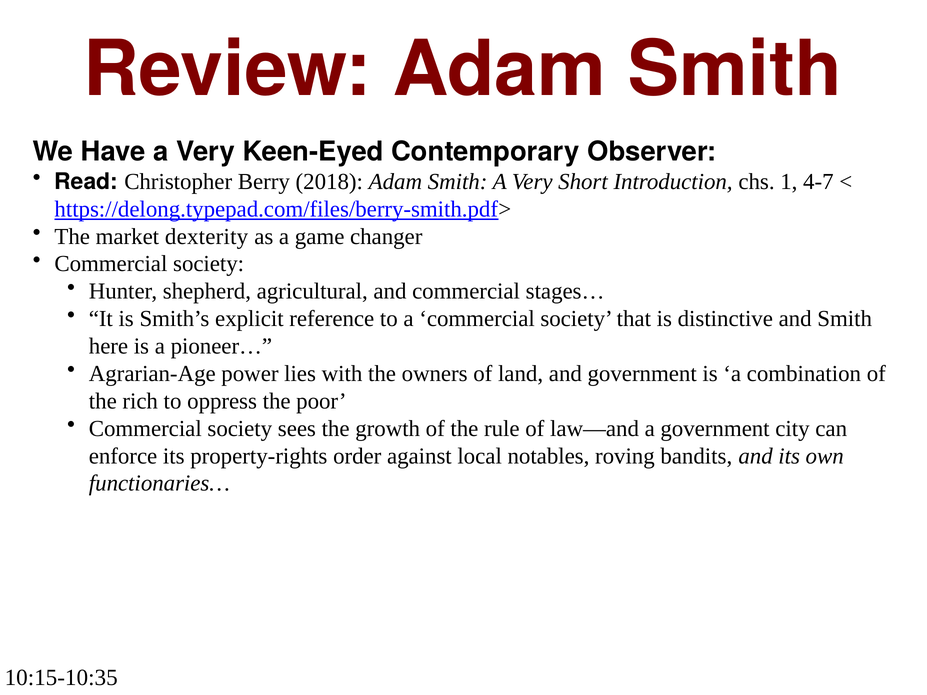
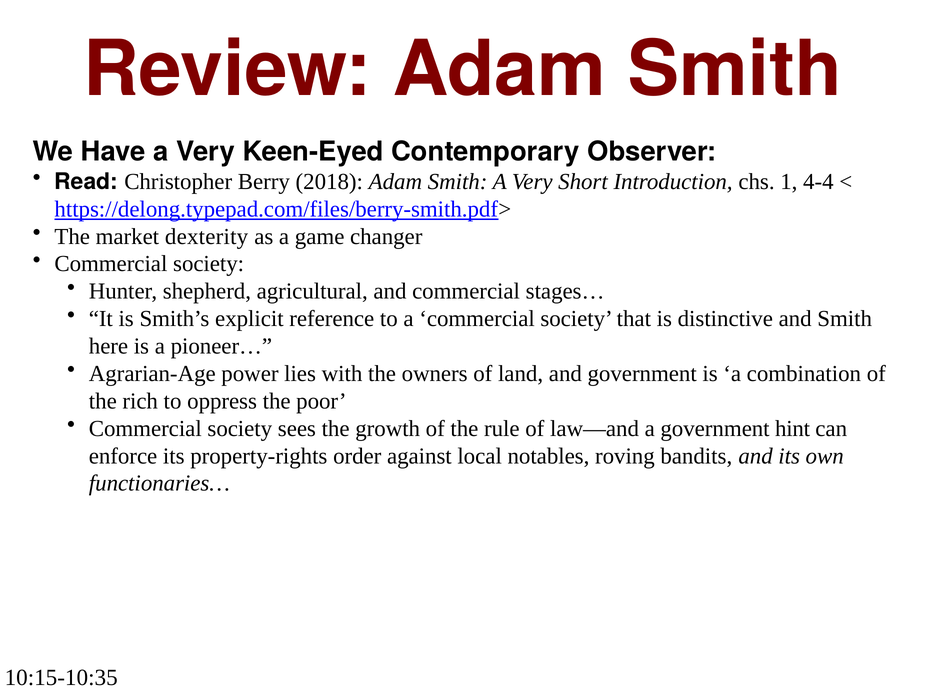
4-7: 4-7 -> 4-4 (818, 182)
city: city -> hint (793, 429)
